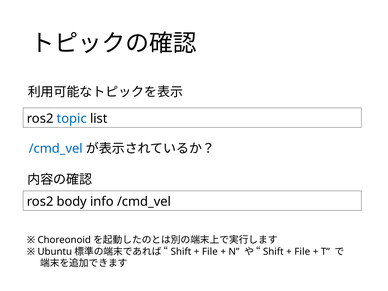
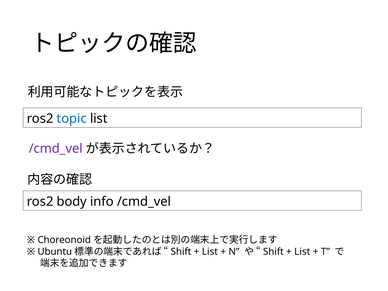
/cmd_vel colour: blue -> purple (56, 149)
File: File -> List (210, 252)
File: File -> List (302, 252)
